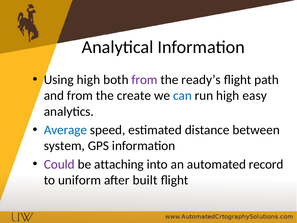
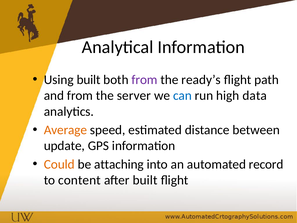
Using high: high -> built (89, 80)
create: create -> server (134, 95)
easy: easy -> data (255, 95)
Average colour: blue -> orange (65, 130)
system: system -> update (64, 146)
Could colour: purple -> orange (59, 164)
uniform: uniform -> content (79, 180)
